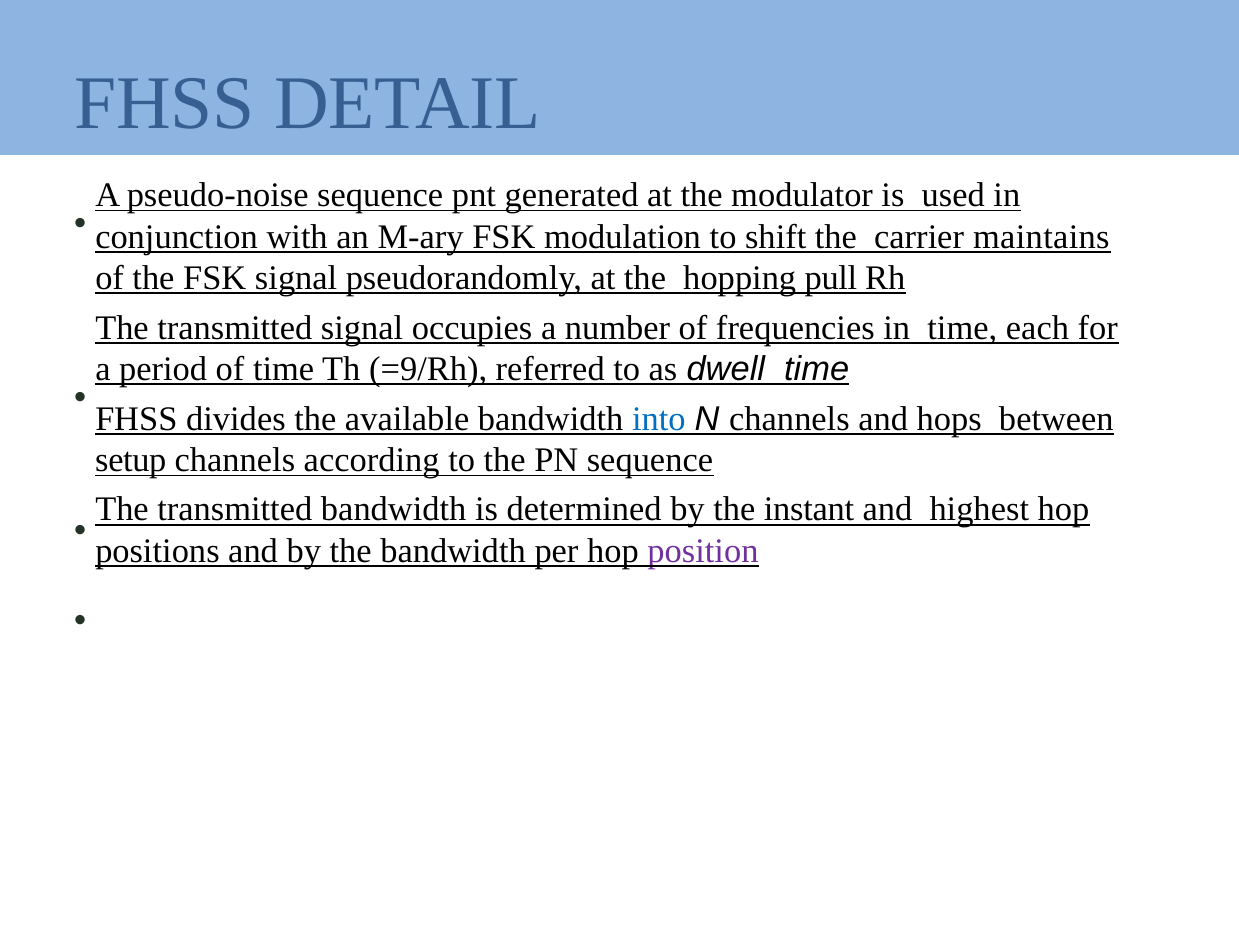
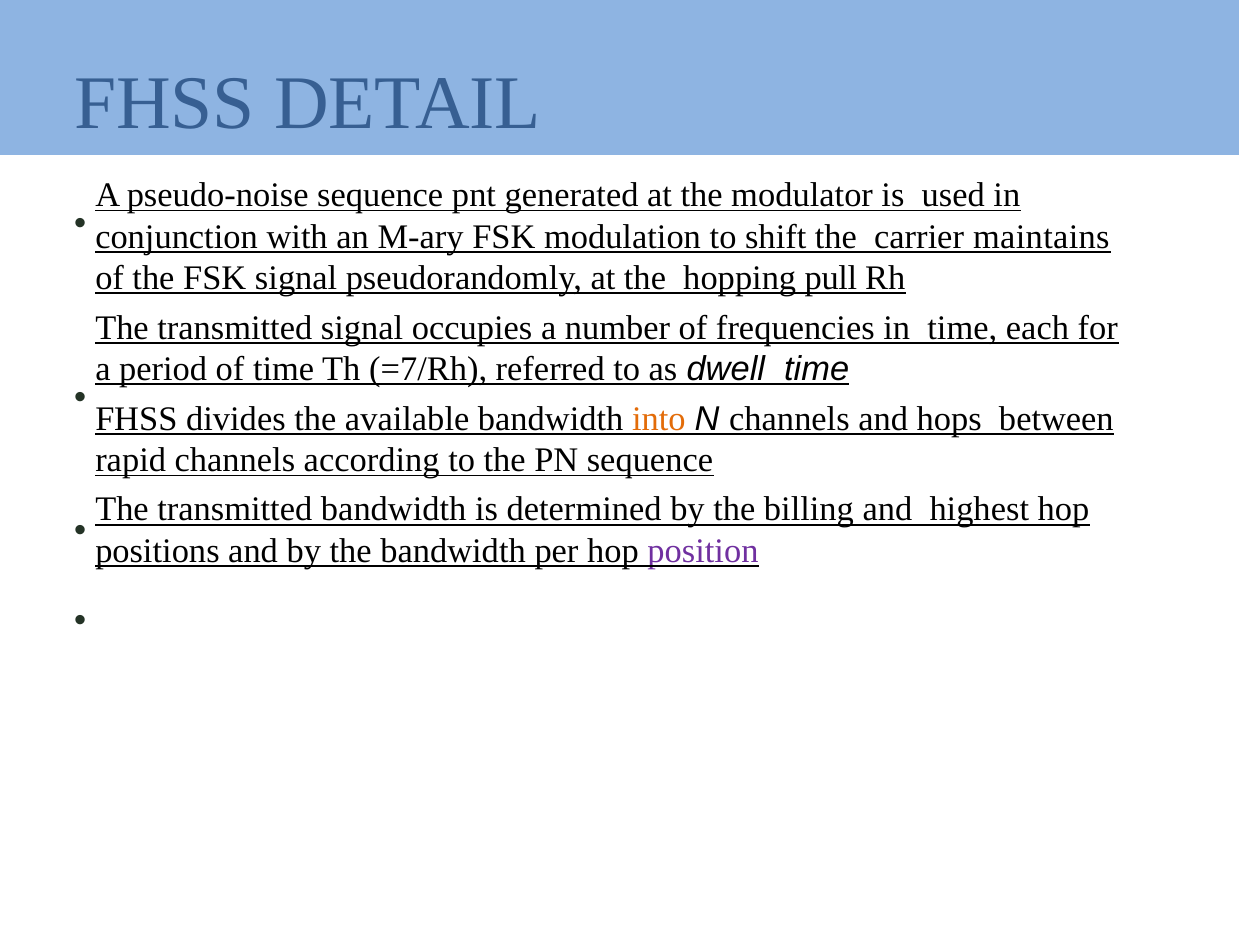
=9/Rh: =9/Rh -> =7/Rh (428, 369)
into colour: blue -> orange (659, 419)
setup: setup -> rapid (131, 460)
instant: instant -> billing (809, 510)
